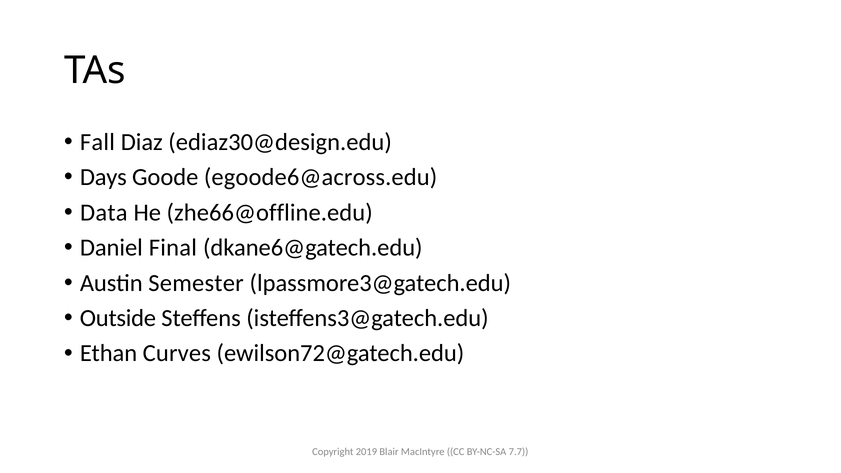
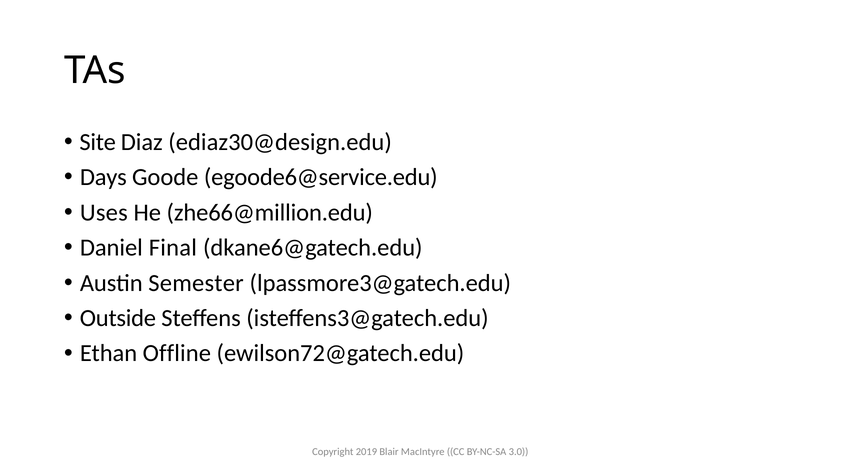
Fall: Fall -> Site (98, 142)
egoode6@across.edu: egoode6@across.edu -> egoode6@service.edu (321, 177)
Data: Data -> Uses (104, 213)
zhe66@offline.edu: zhe66@offline.edu -> zhe66@million.edu (270, 213)
Curves: Curves -> Offline (177, 353)
7.7: 7.7 -> 3.0 (519, 452)
